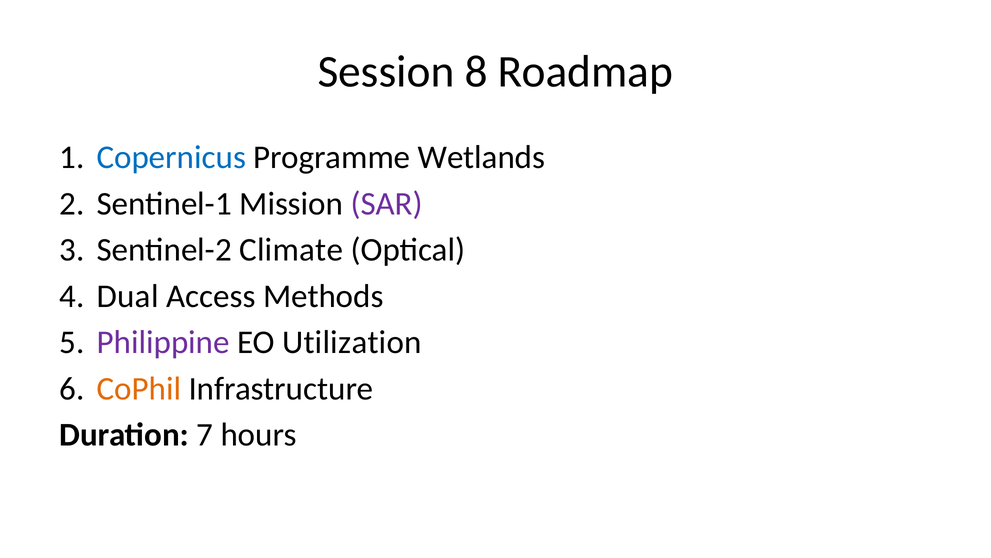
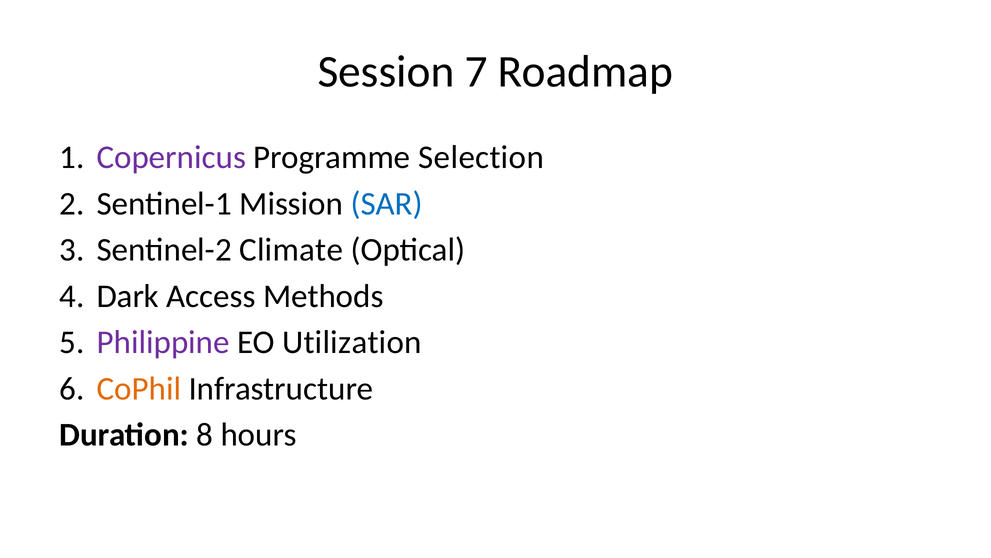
8: 8 -> 7 (476, 72)
Copernicus colour: blue -> purple (171, 157)
Wetlands: Wetlands -> Selection (481, 157)
SAR colour: purple -> blue (387, 203)
Dual: Dual -> Dark (128, 296)
7: 7 -> 8 (205, 435)
